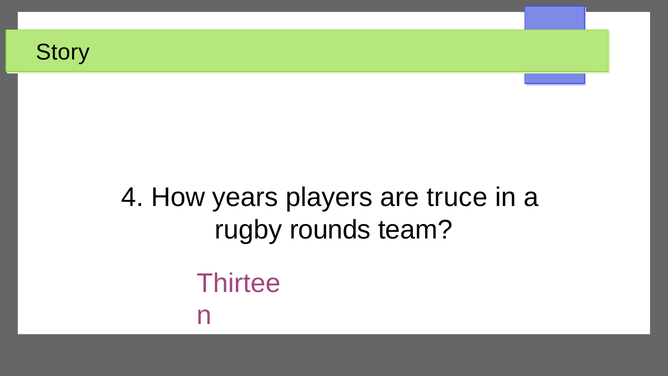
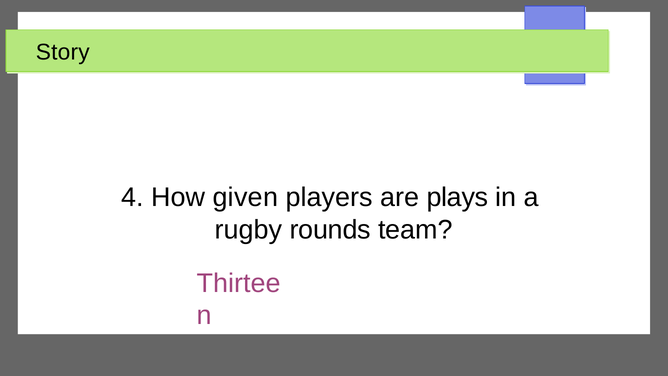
years: years -> given (245, 197)
truce: truce -> plays (457, 197)
